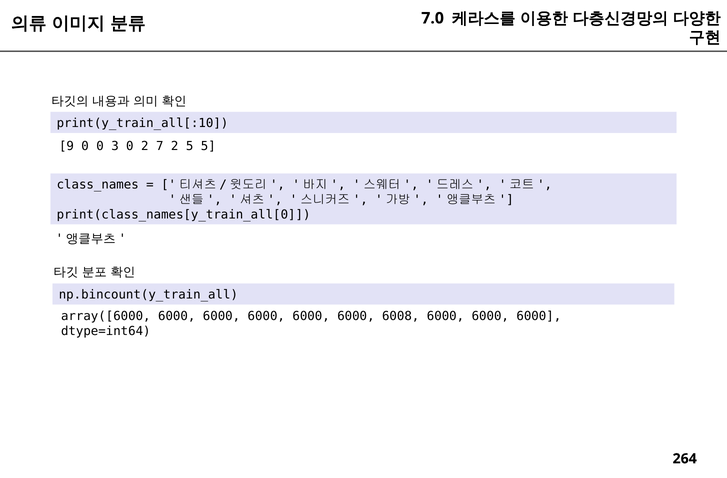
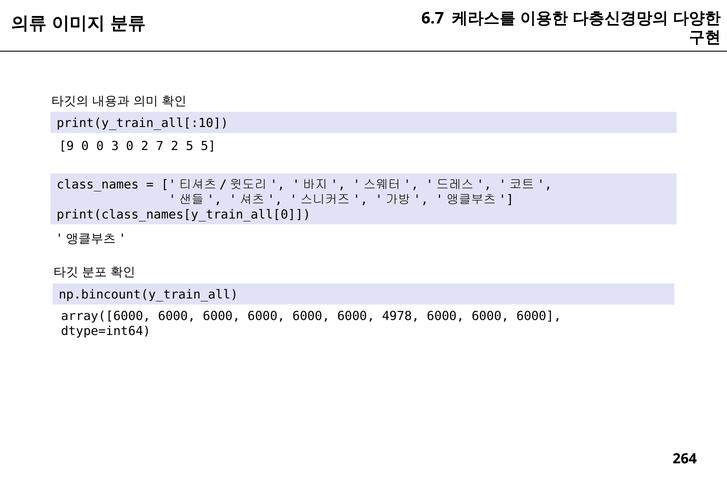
7.0: 7.0 -> 6.7 (433, 18)
6008: 6008 -> 4978 (401, 316)
